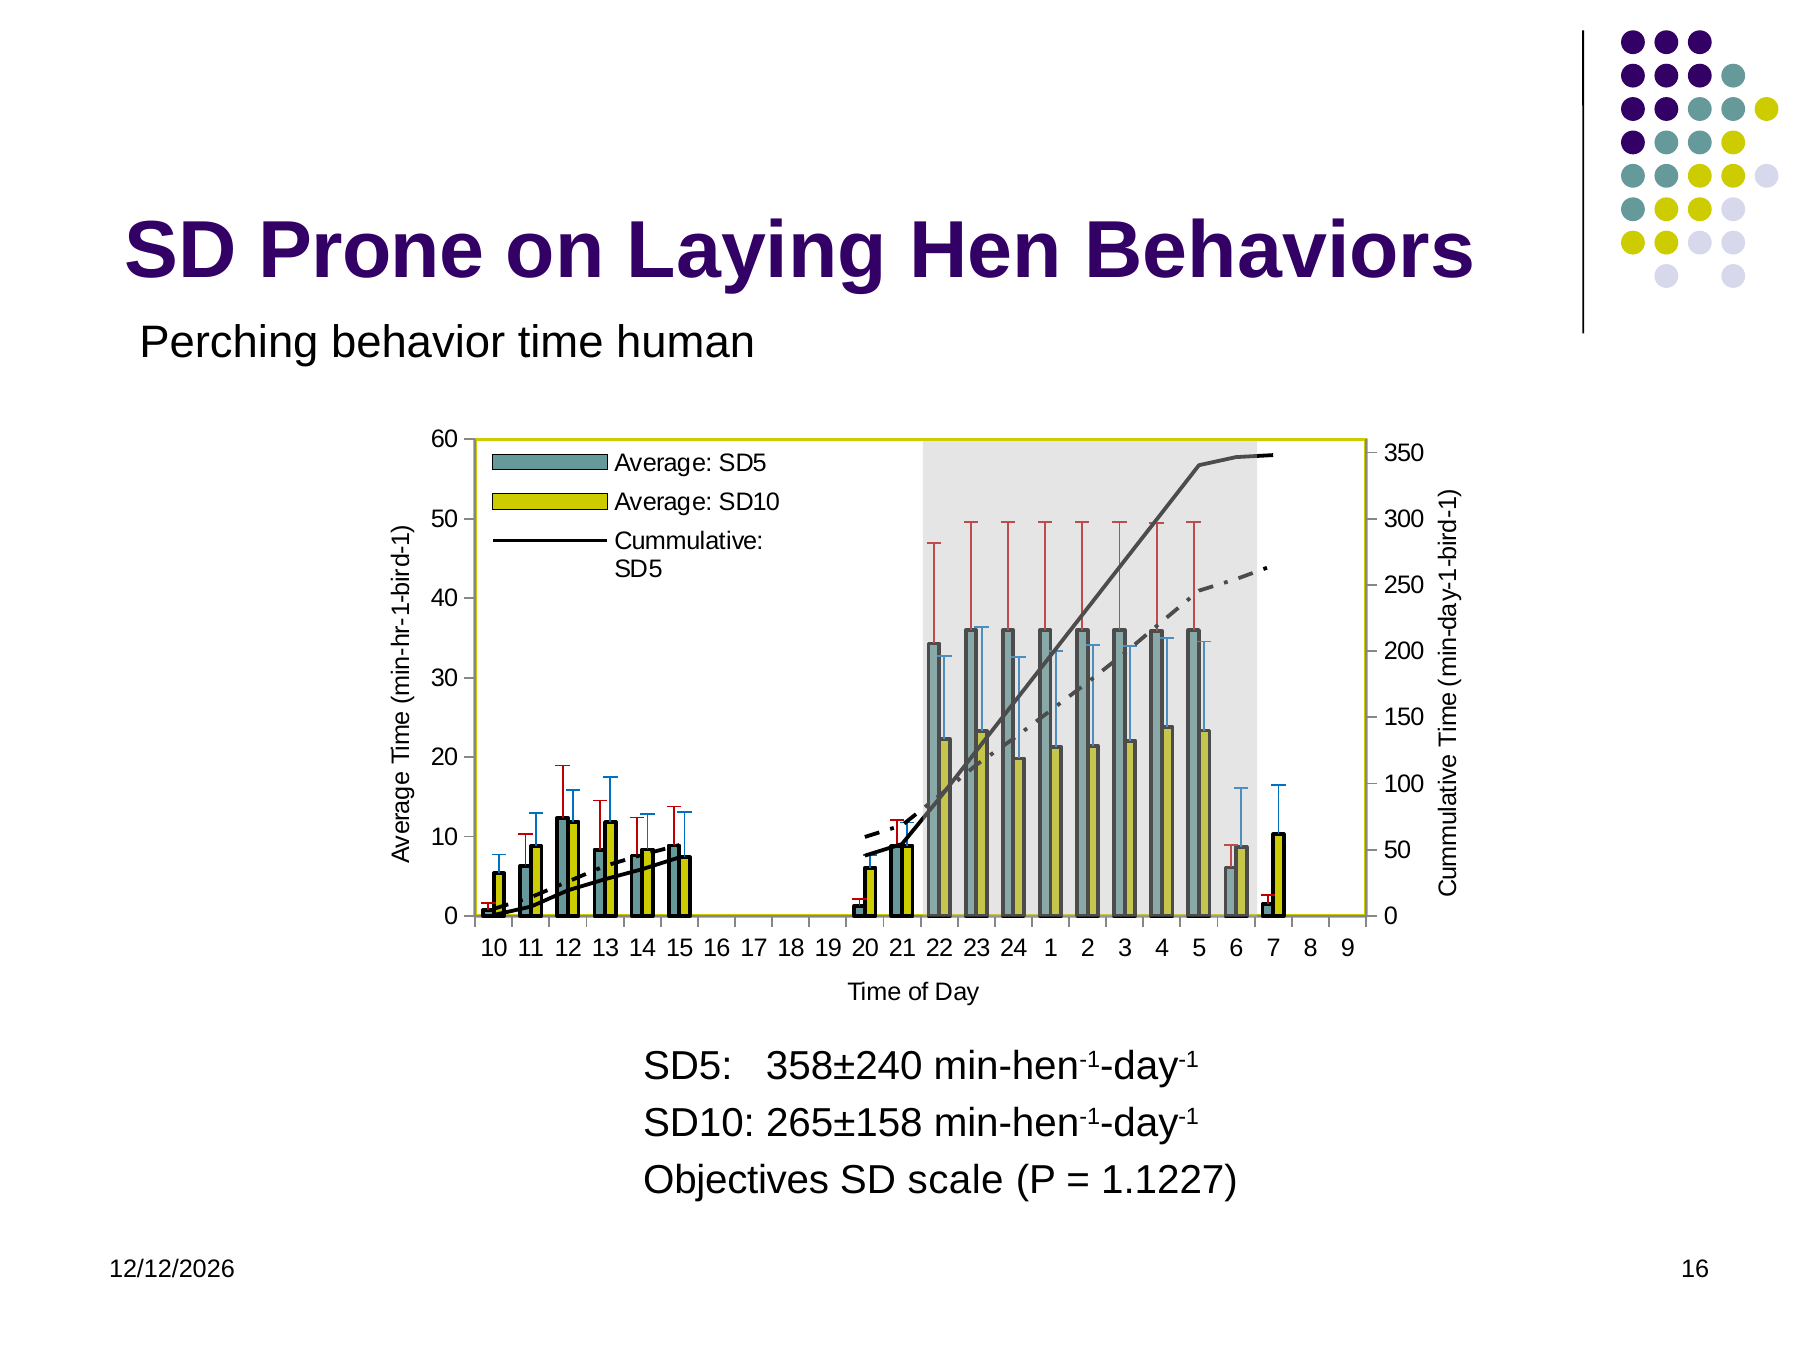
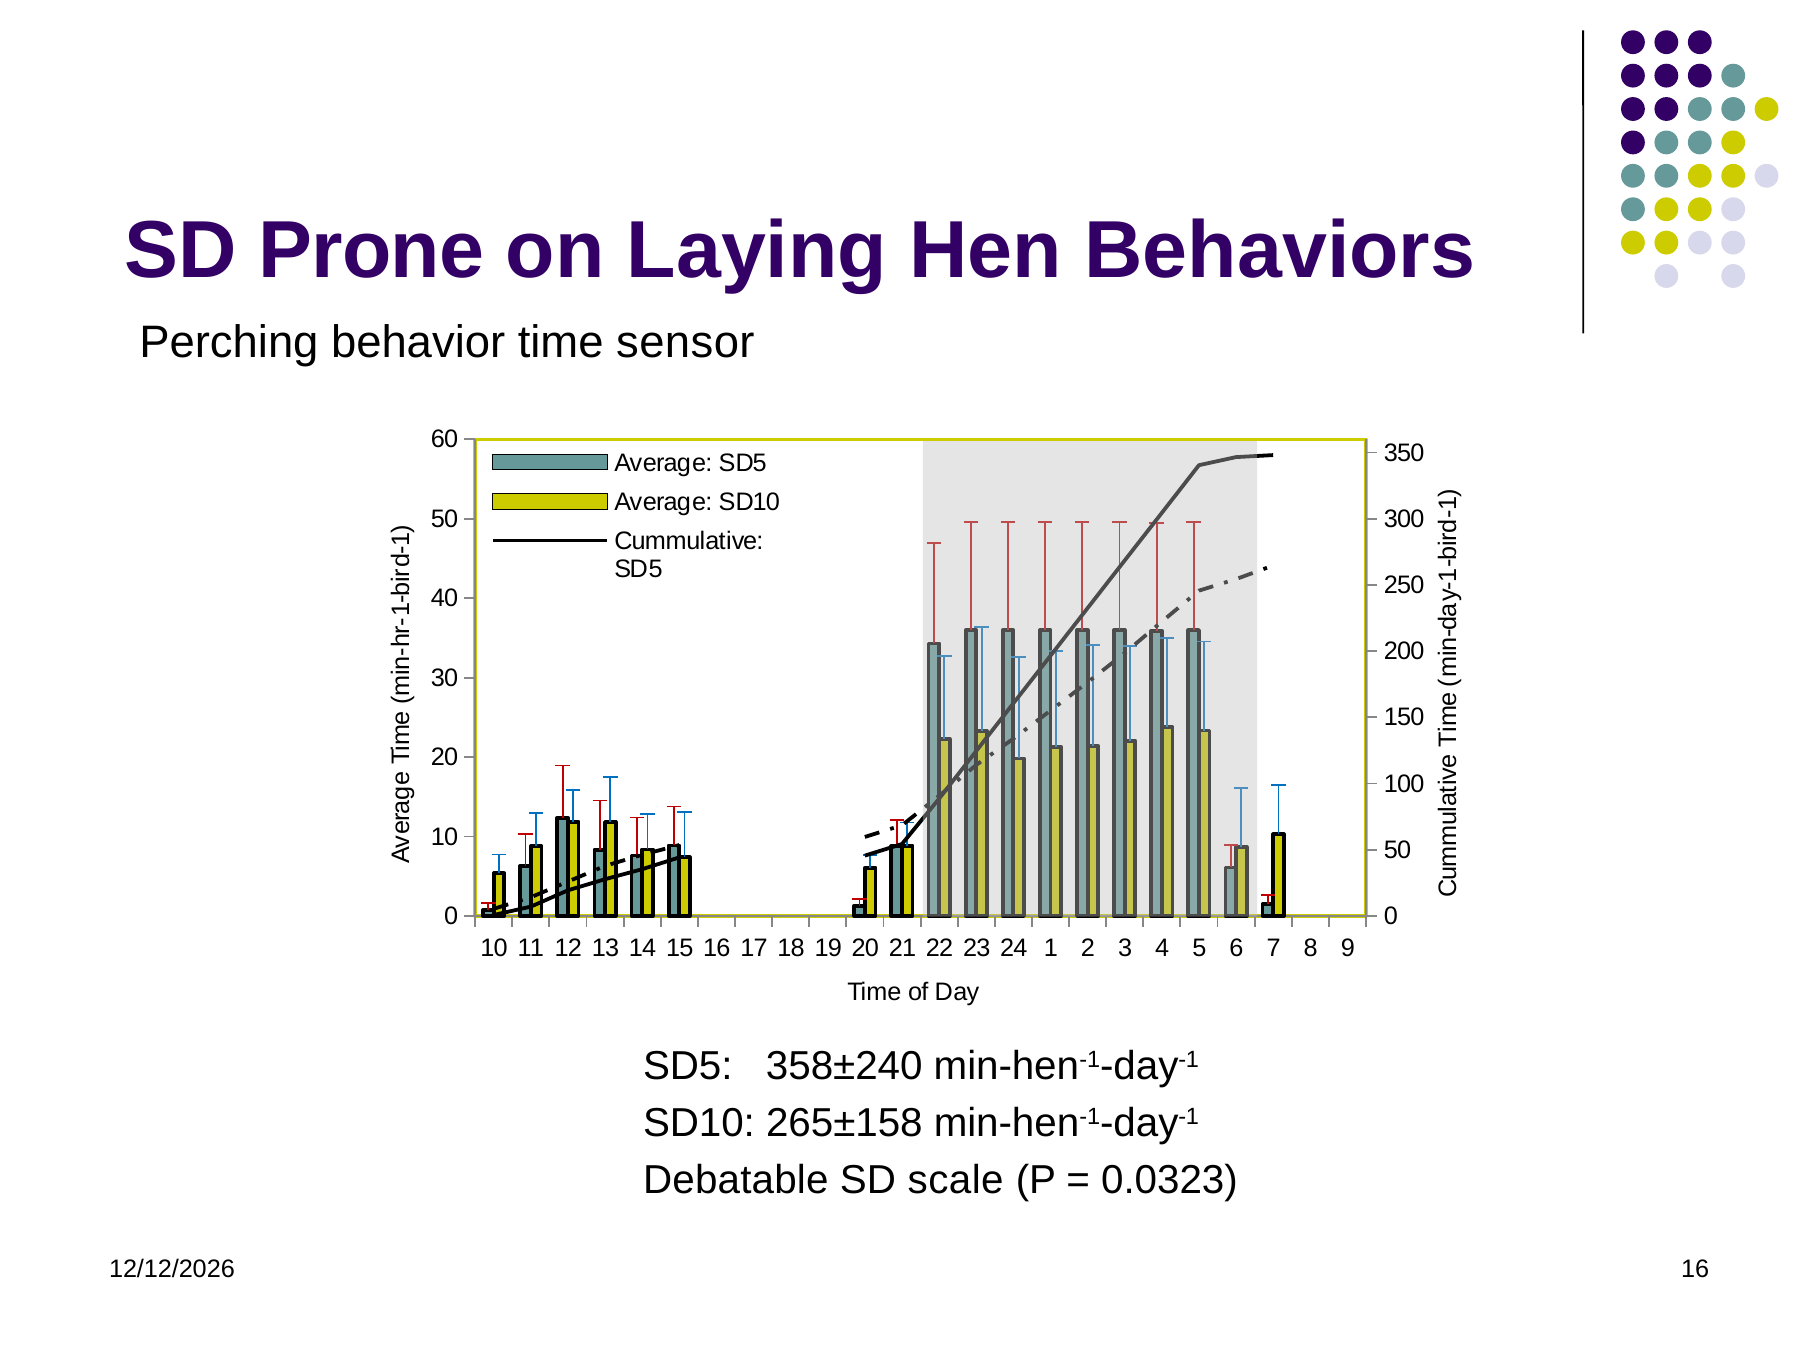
human: human -> sensor (685, 343)
Objectives: Objectives -> Debatable (736, 1179)
1.1227: 1.1227 -> 0.0323 (1169, 1179)
